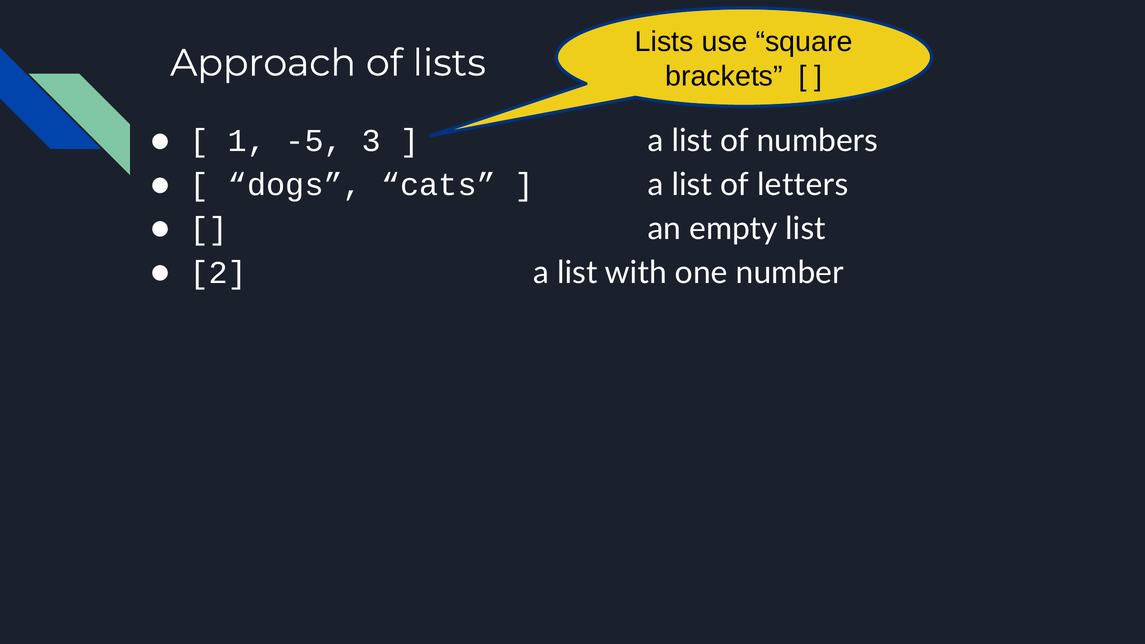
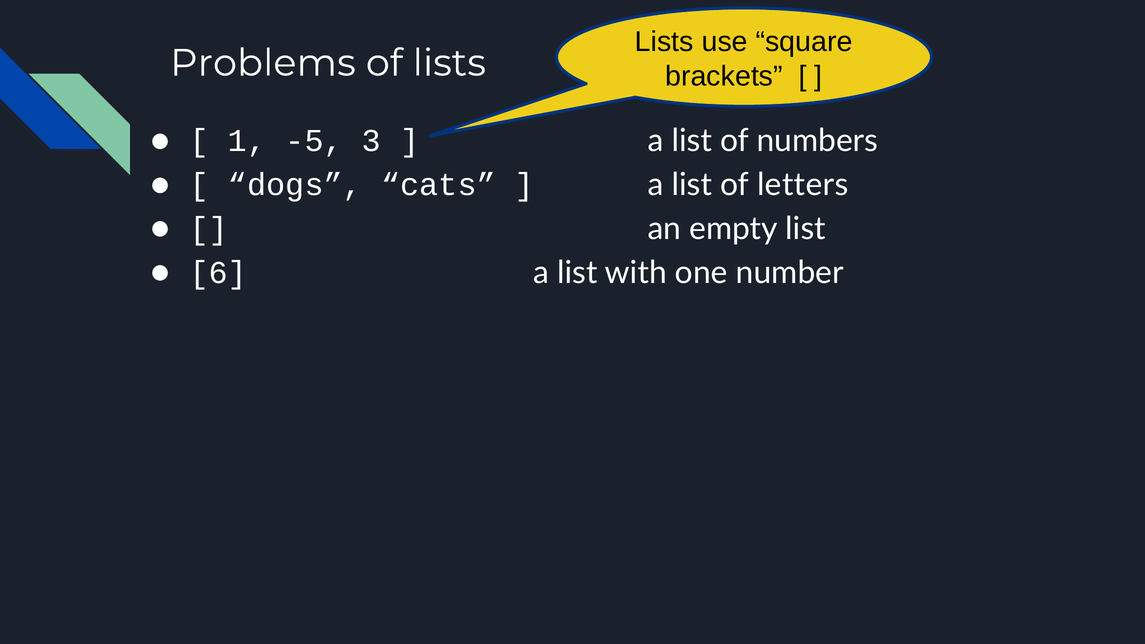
Approach: Approach -> Problems (263, 63)
2: 2 -> 6 (218, 273)
